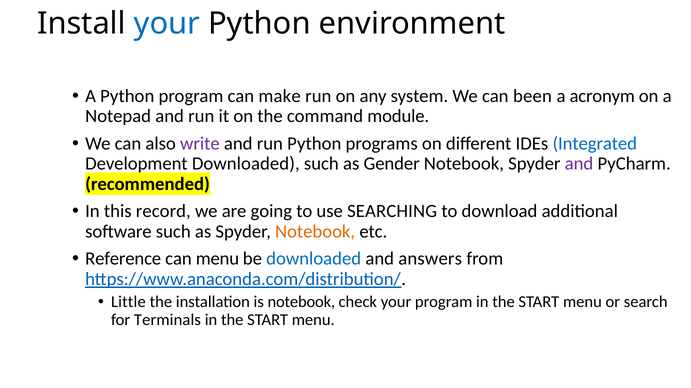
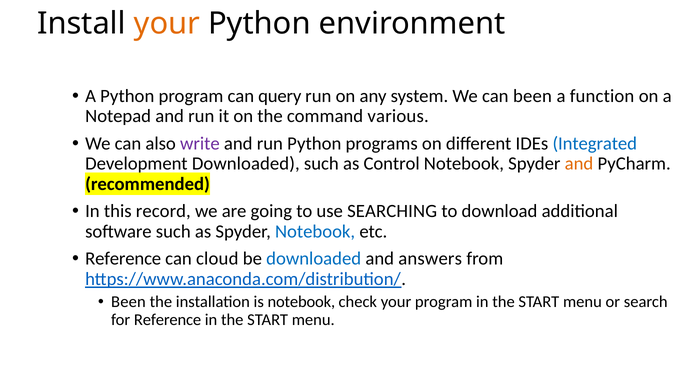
your colour: blue -> orange (167, 24)
make: make -> query (280, 96)
acronym: acronym -> function (602, 96)
module: module -> various (398, 116)
Gender: Gender -> Control (392, 164)
and colour: purple -> orange (579, 164)
Notebook colour: orange -> blue (315, 232)
can menu: menu -> cloud (217, 259)
Little: Little -> Been (128, 303)
for Terminals: Terminals -> Reference (168, 320)
